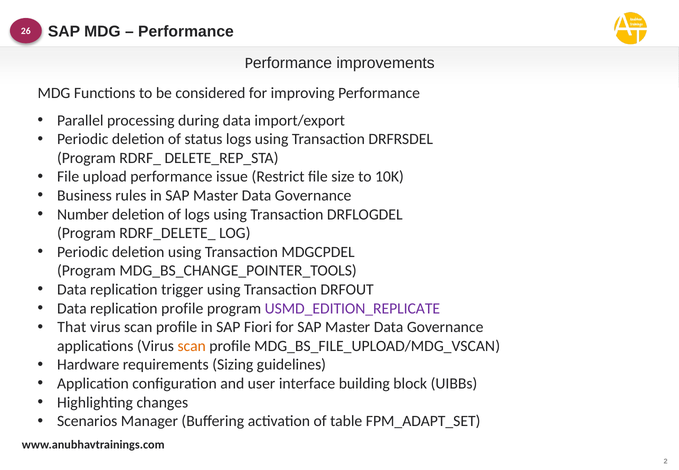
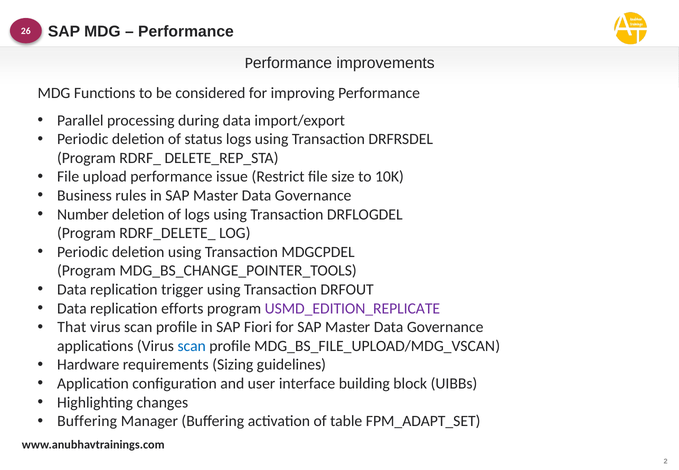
replication profile: profile -> efforts (182, 308)
scan colour: orange -> blue (192, 346)
Scenarios: Scenarios -> Buffering (87, 421)
